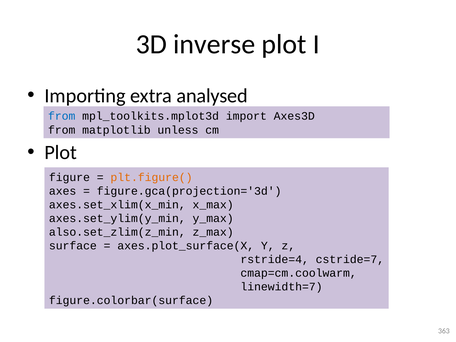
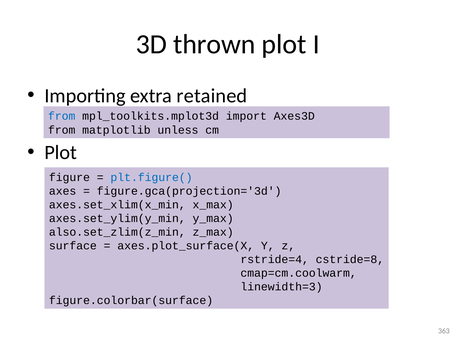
inverse: inverse -> thrown (214, 44)
analysed: analysed -> retained (212, 96)
plt.figure( colour: orange -> blue (152, 177)
cstride=7: cstride=7 -> cstride=8 (350, 259)
linewidth=7: linewidth=7 -> linewidth=3 (281, 287)
